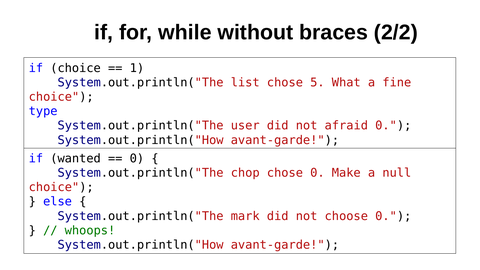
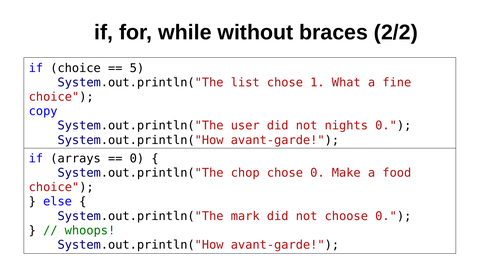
1: 1 -> 5 (137, 68)
5: 5 -> 1 (317, 82)
type: type -> copy (43, 111)
afraid: afraid -> nights (346, 126)
wanted: wanted -> arrays (76, 158)
null: null -> food (397, 173)
